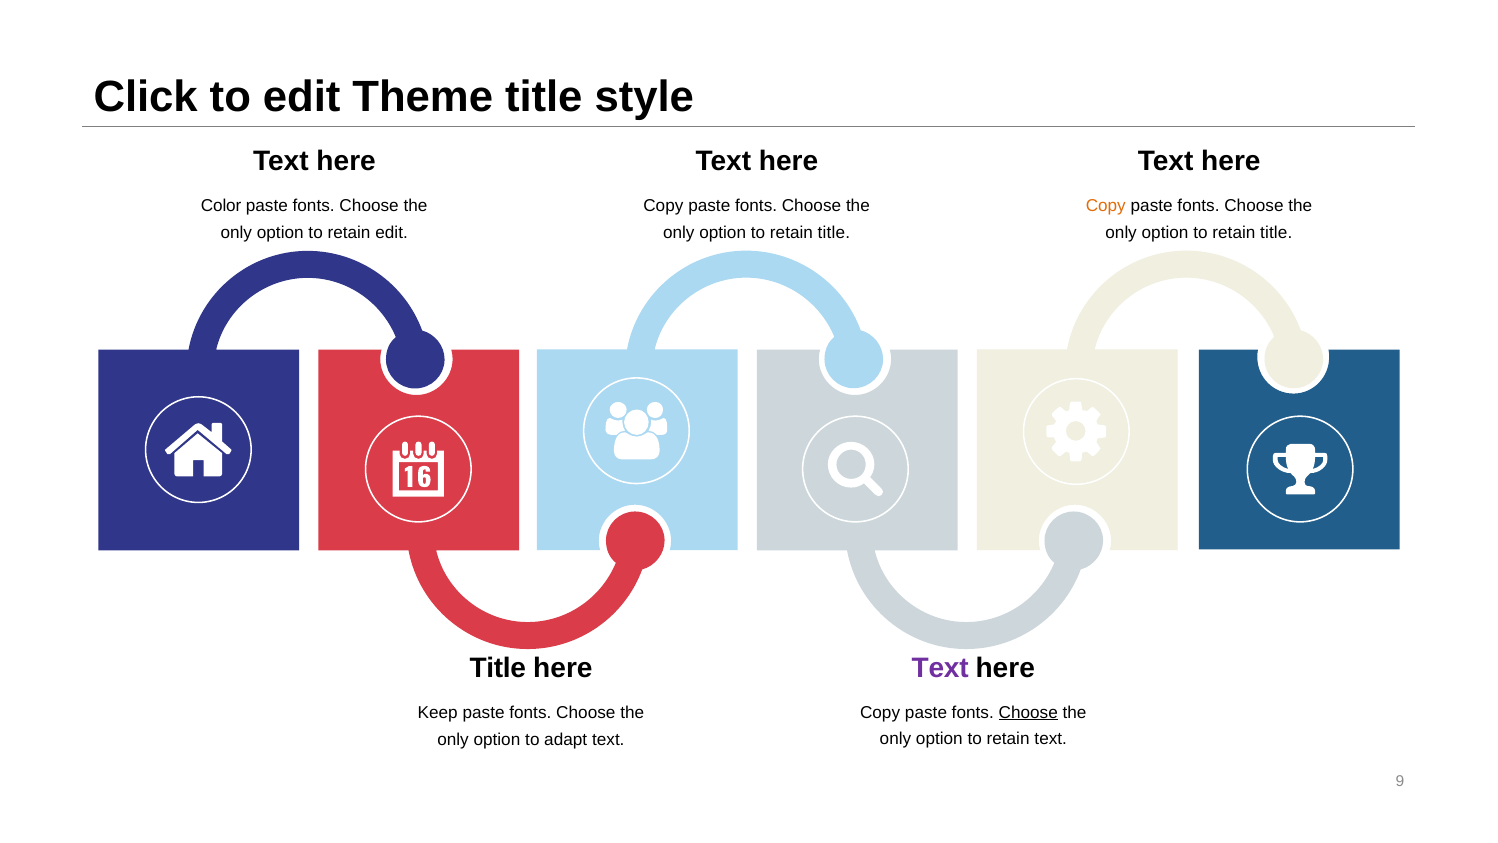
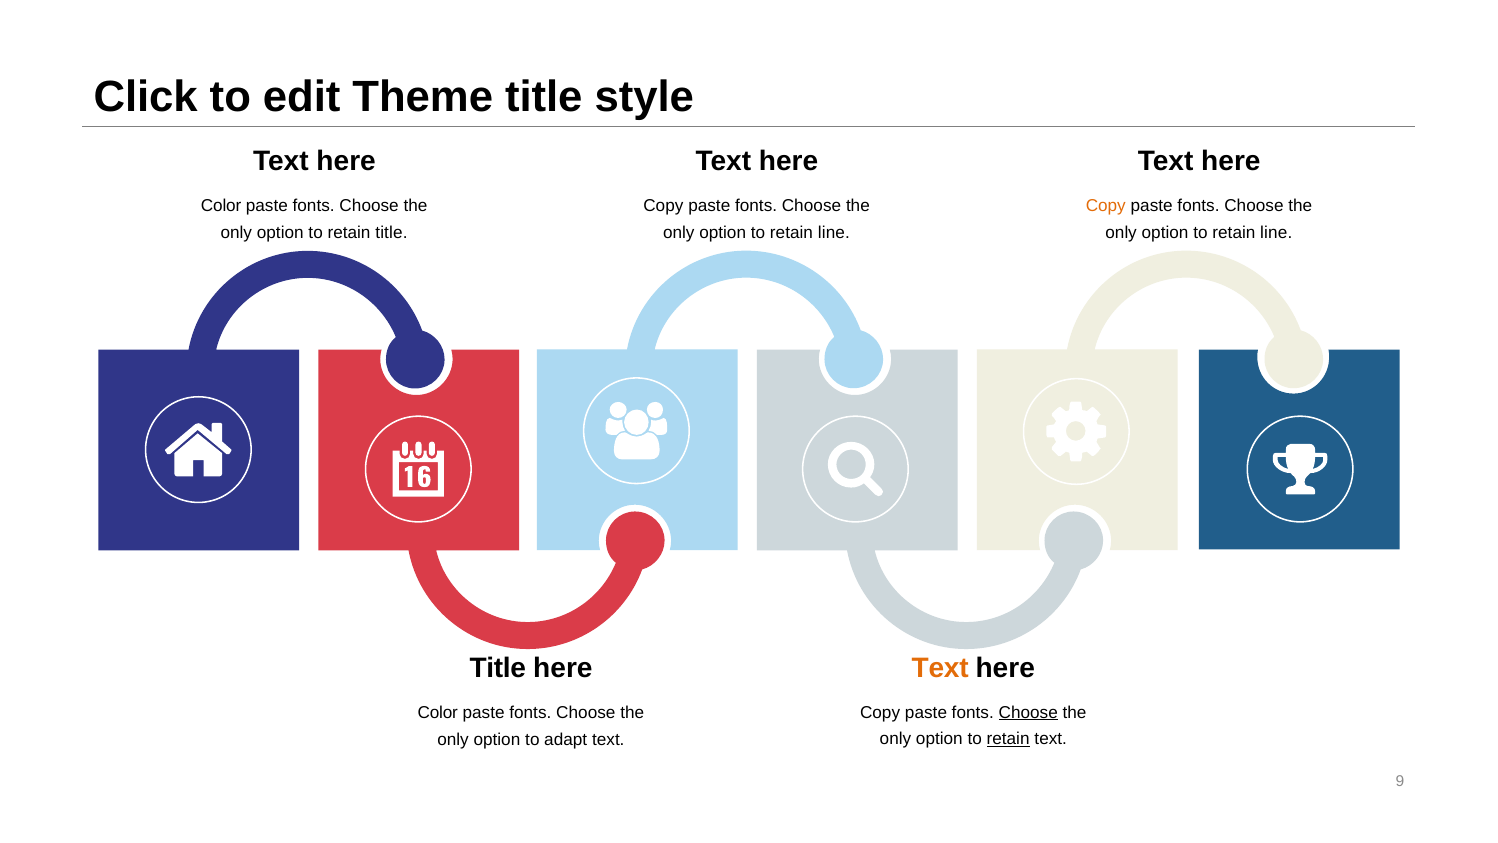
retain edit: edit -> title (391, 233)
title: title -> line (834, 233)
title: title -> line (1276, 233)
Text colour: purple -> orange (940, 668)
Keep: Keep -> Color (438, 712)
retain underline: none -> present (1008, 739)
